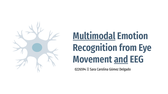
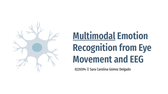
and underline: present -> none (121, 60)
